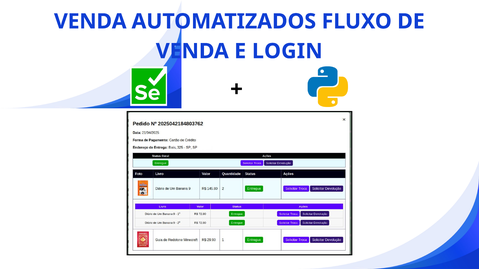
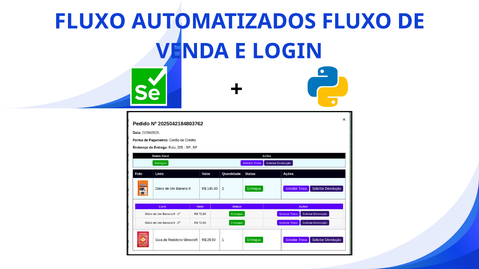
VENDA: VENDA -> FLUXO (90, 21)
